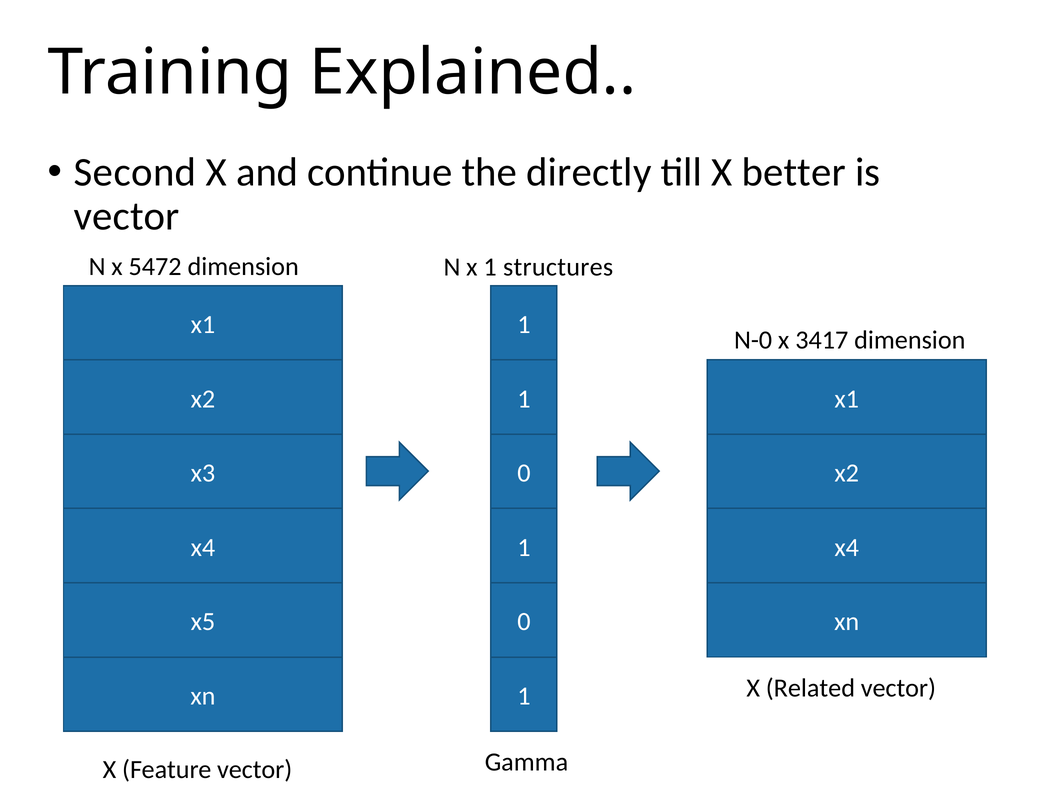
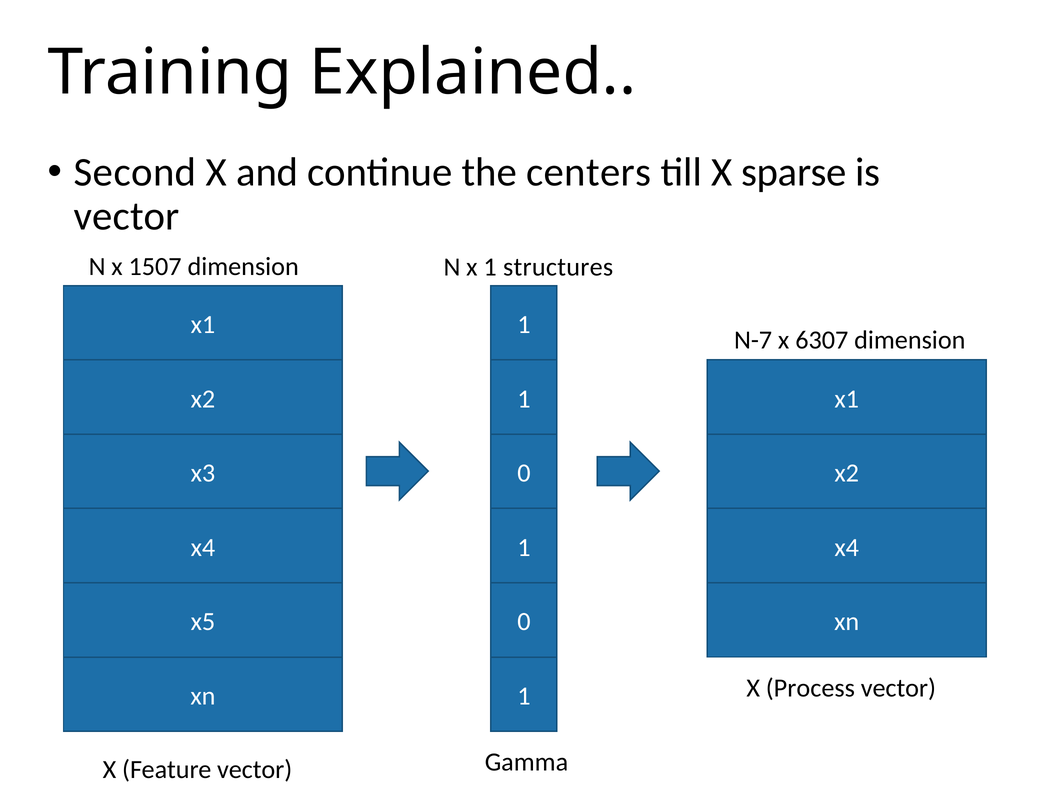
directly: directly -> centers (589, 172)
better: better -> sparse (794, 172)
5472: 5472 -> 1507 (155, 267)
N-0: N-0 -> N-7 (753, 340)
3417: 3417 -> 6307 (822, 340)
Related: Related -> Process (810, 688)
